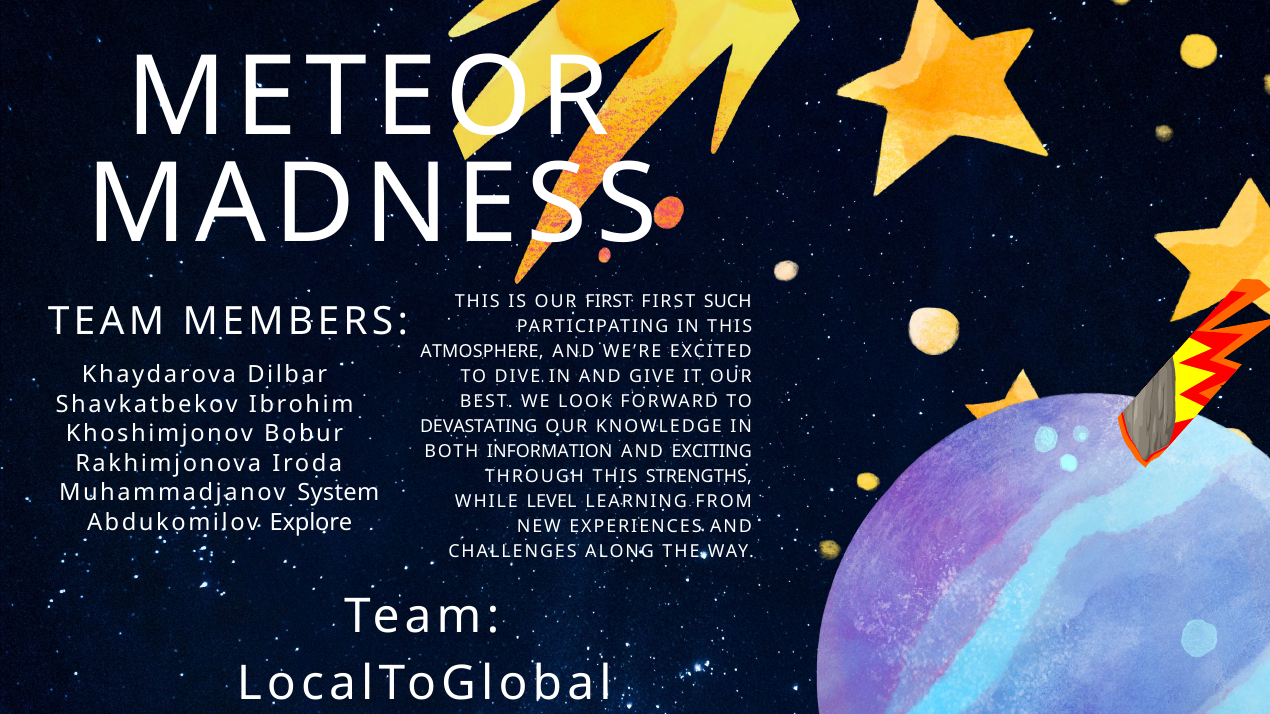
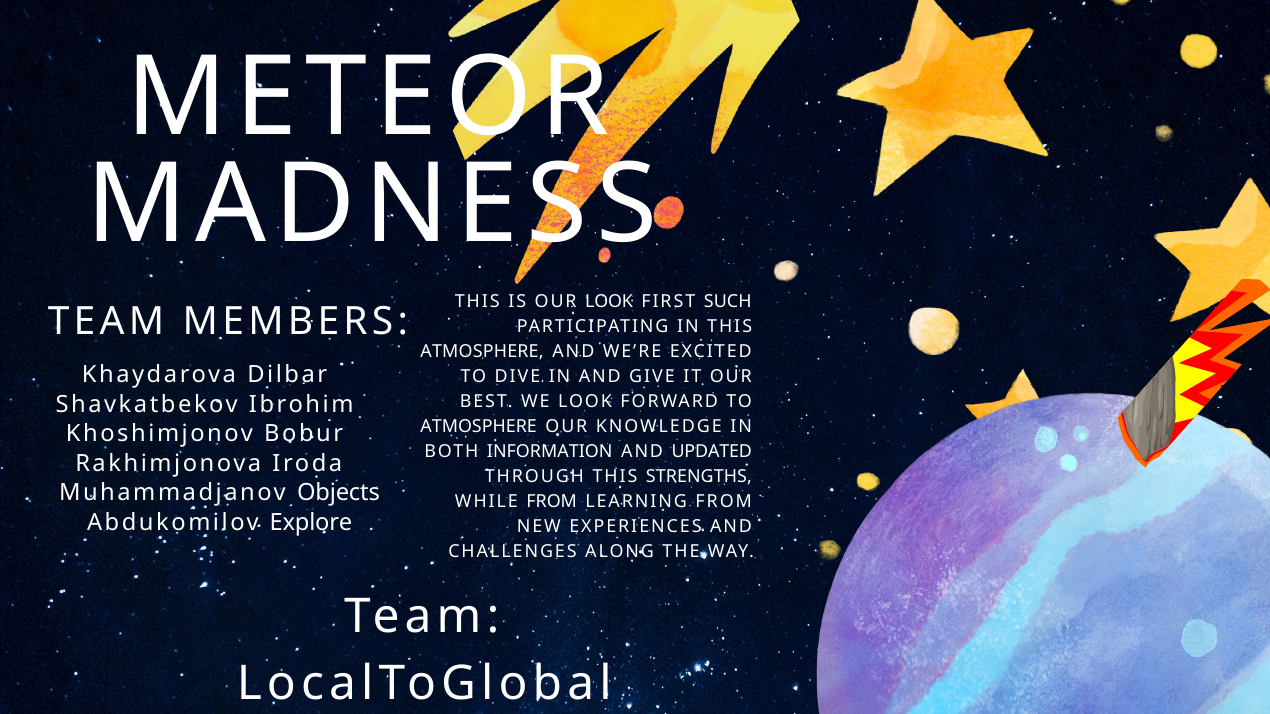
OUR FIRST: FIRST -> LOOK (609, 302)
DEVASTATING: DEVASTATING -> ATMOSPHERE (479, 427)
EXCITING: EXCITING -> UPDATED (712, 452)
System: System -> Objects (338, 493)
WHILE LEVEL: LEVEL -> FROM (552, 502)
